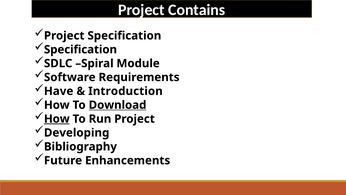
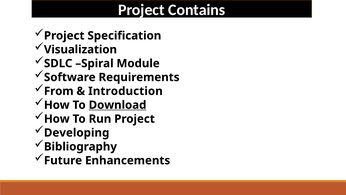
Specification: Specification -> Visualization (80, 49)
Have: Have -> From (59, 91)
How underline: present -> none (57, 119)
